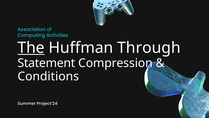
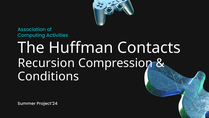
The underline: present -> none (31, 48)
Through: Through -> Contacts (149, 48)
Statement: Statement -> Recursion (46, 63)
